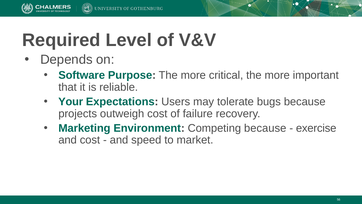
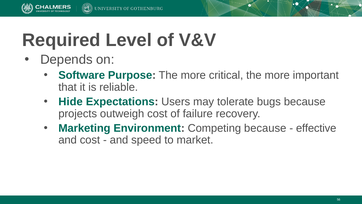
Your: Your -> Hide (71, 101)
exercise: exercise -> effective (316, 128)
